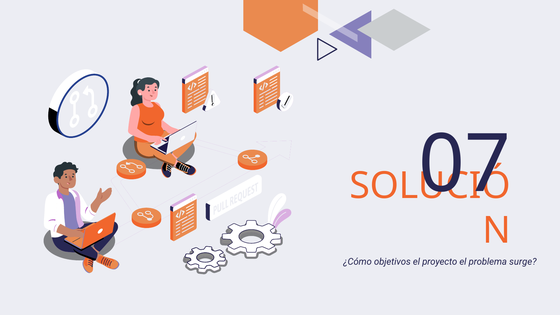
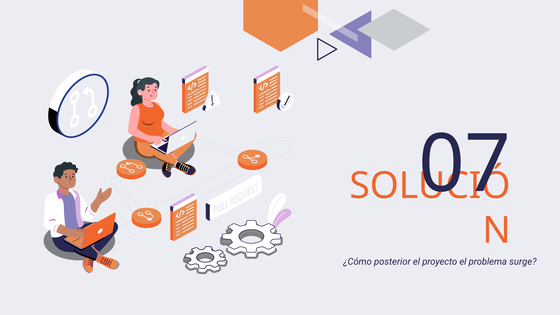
objetivos: objetivos -> posterior (392, 262)
